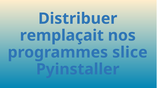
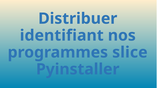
remplaçait: remplaçait -> identifiant (62, 36)
